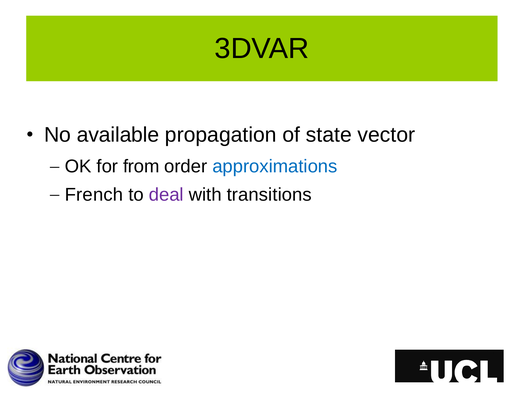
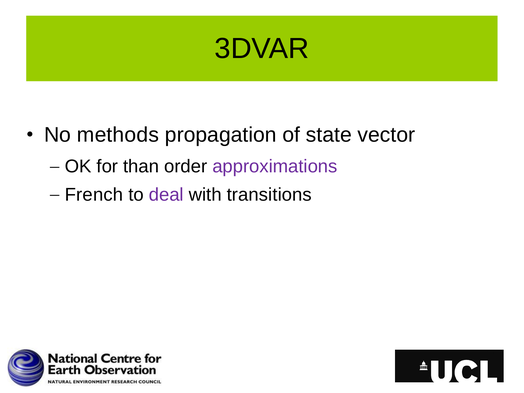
available: available -> methods (118, 135)
from: from -> than (141, 166)
approximations colour: blue -> purple (275, 166)
